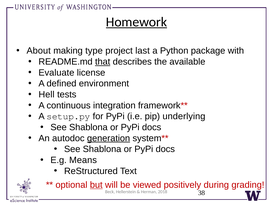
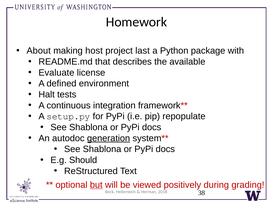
Homework underline: present -> none (136, 22)
type: type -> host (94, 51)
that underline: present -> none (103, 62)
Hell: Hell -> Halt (47, 94)
underlying: underlying -> repopulate (184, 116)
Means: Means -> Should (83, 160)
